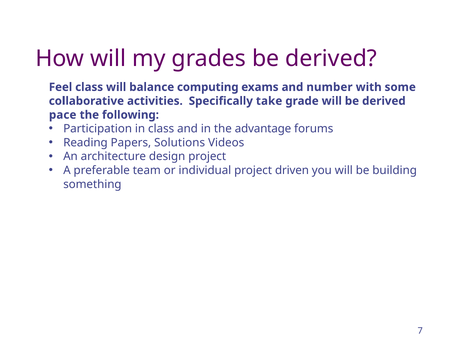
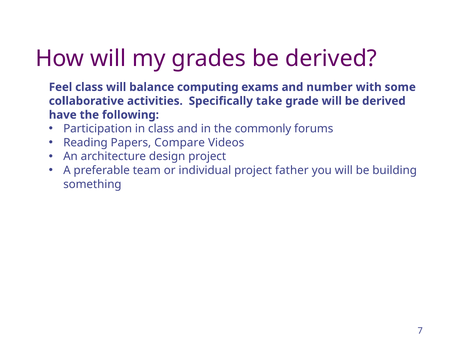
pace: pace -> have (63, 115)
advantage: advantage -> commonly (263, 129)
Solutions: Solutions -> Compare (180, 142)
driven: driven -> father (292, 170)
